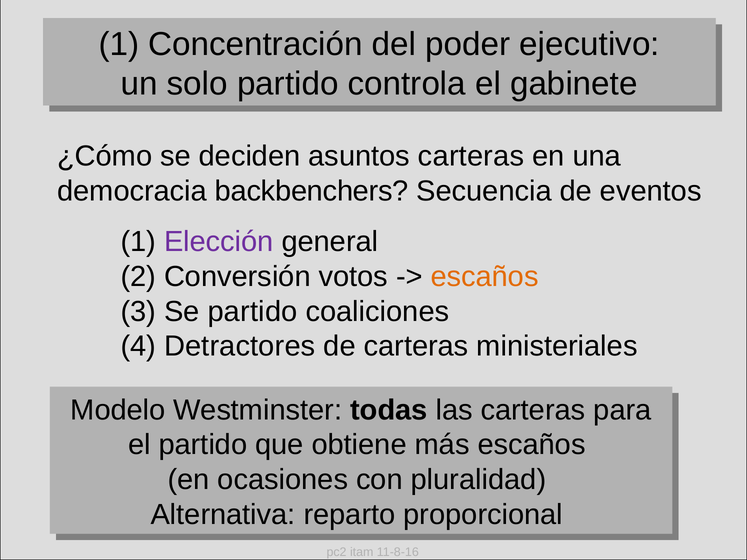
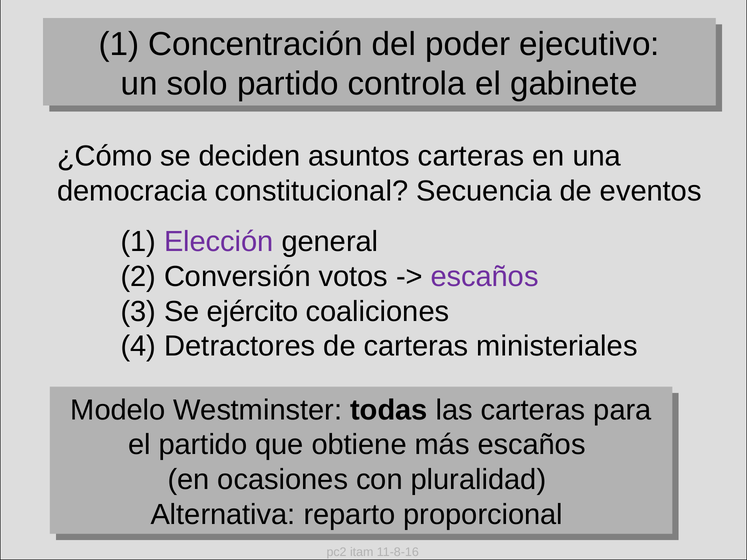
backbenchers: backbenchers -> constitucional (312, 191)
escaños colour: orange -> purple (485, 277)
Se partido: partido -> ejército (253, 312)
